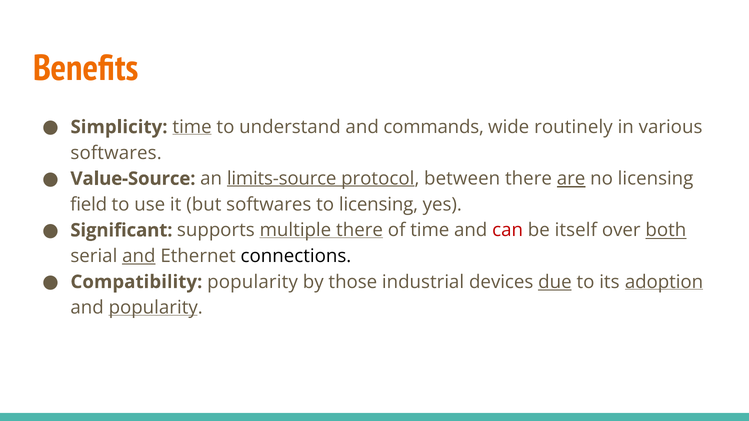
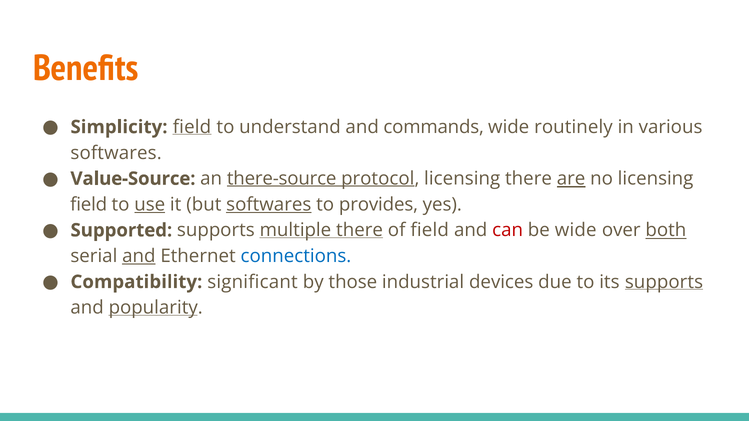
Simplicity time: time -> field (192, 127)
limits-source: limits-source -> there-source (282, 179)
protocol between: between -> licensing (462, 179)
use underline: none -> present (150, 205)
softwares underline: none -> present (269, 205)
to licensing: licensing -> provides (378, 205)
Significant: Significant -> Supported (121, 230)
of time: time -> field (430, 230)
be itself: itself -> wide (576, 230)
connections colour: black -> blue (296, 256)
Compatibility popularity: popularity -> significant (253, 282)
due underline: present -> none (555, 282)
its adoption: adoption -> supports (664, 282)
